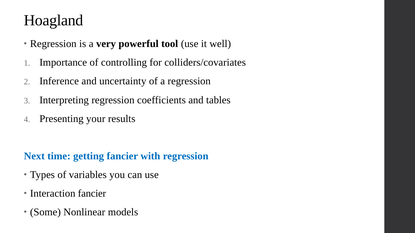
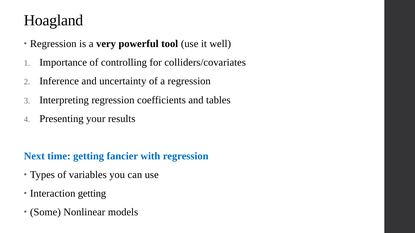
Interaction fancier: fancier -> getting (92, 194)
